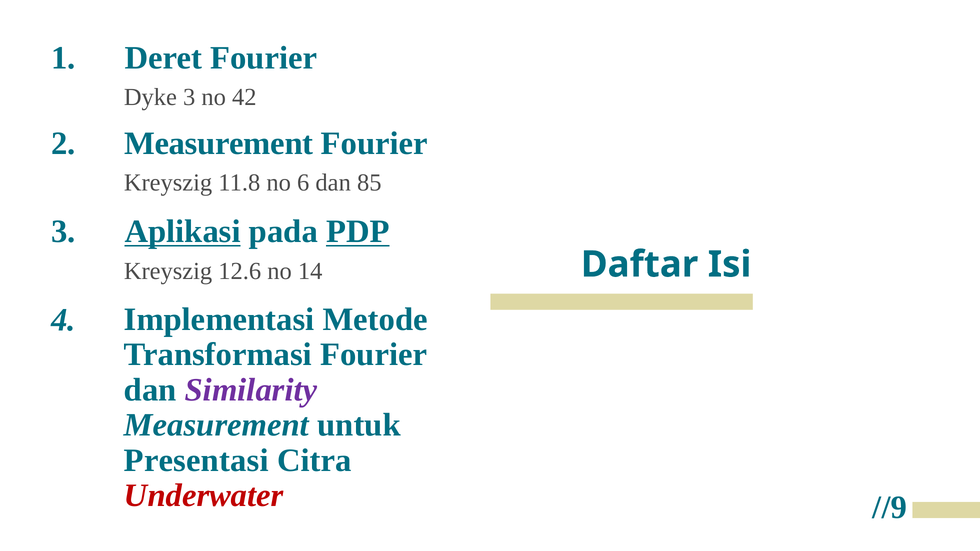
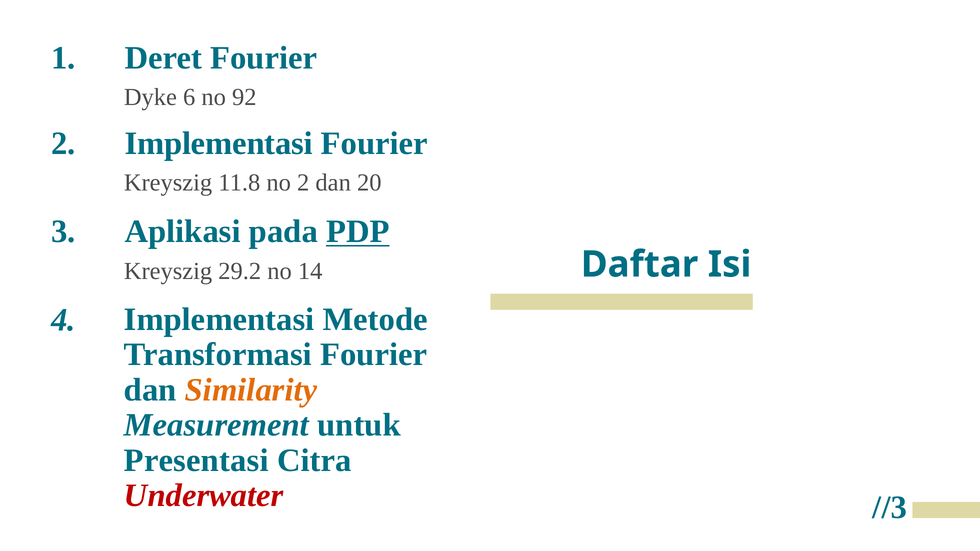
Dyke 3: 3 -> 6 (189, 97)
42: 42 -> 92 (244, 97)
2 Measurement: Measurement -> Implementasi (219, 144)
no 6: 6 -> 2 (303, 183)
85: 85 -> 20 (369, 183)
Aplikasi underline: present -> none (183, 232)
12.6: 12.6 -> 29.2 (240, 271)
Similarity colour: purple -> orange (251, 390)
//9: //9 -> //3 (890, 508)
